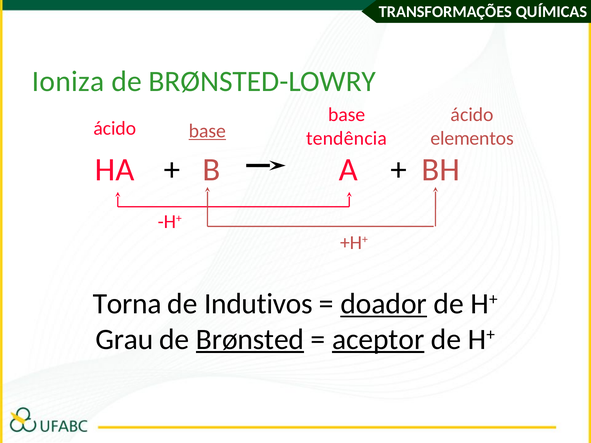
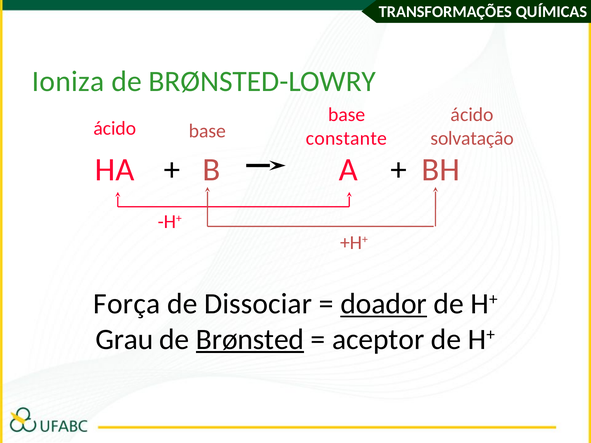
base underline: present -> none (207, 131)
tendência: tendência -> constante (347, 139)
elementos: elementos -> solvatação (472, 139)
Torna: Torna -> Força (127, 304)
Indutivos: Indutivos -> Dissociar (258, 304)
aceptor underline: present -> none (378, 339)
